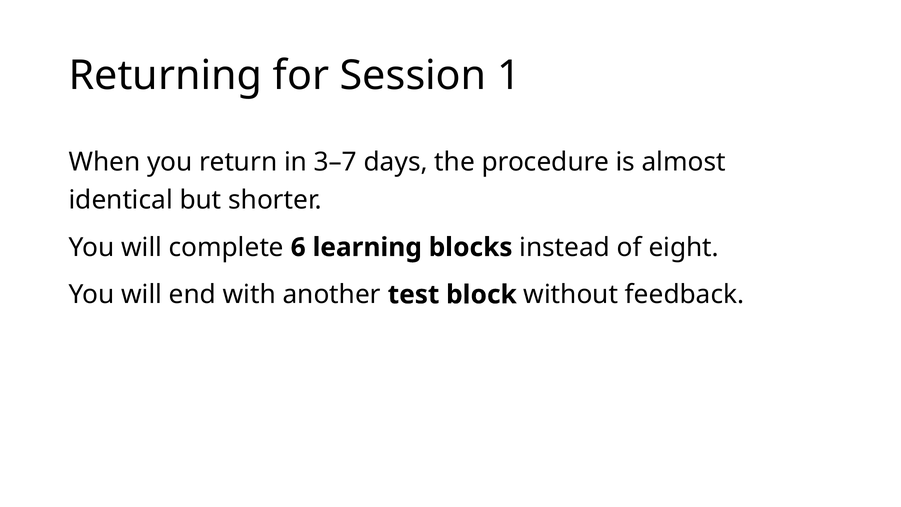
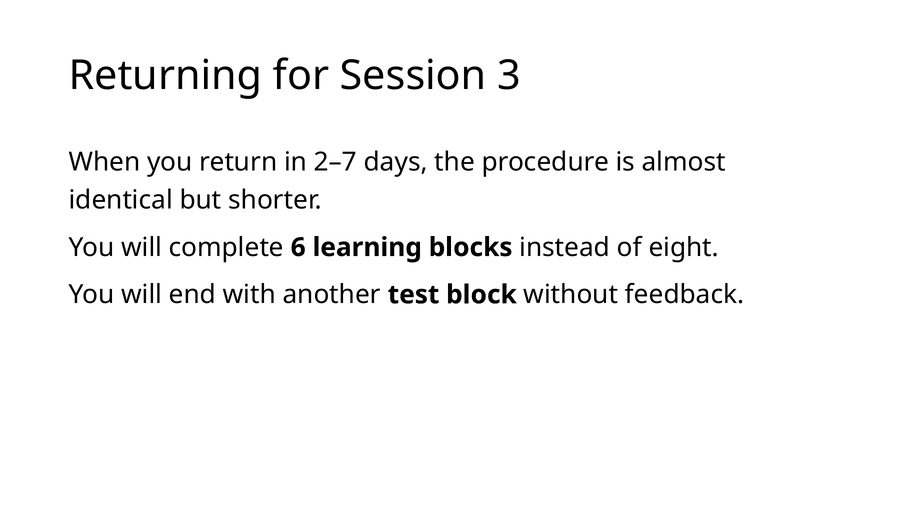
1: 1 -> 3 (509, 76)
3–7: 3–7 -> 2–7 (335, 162)
